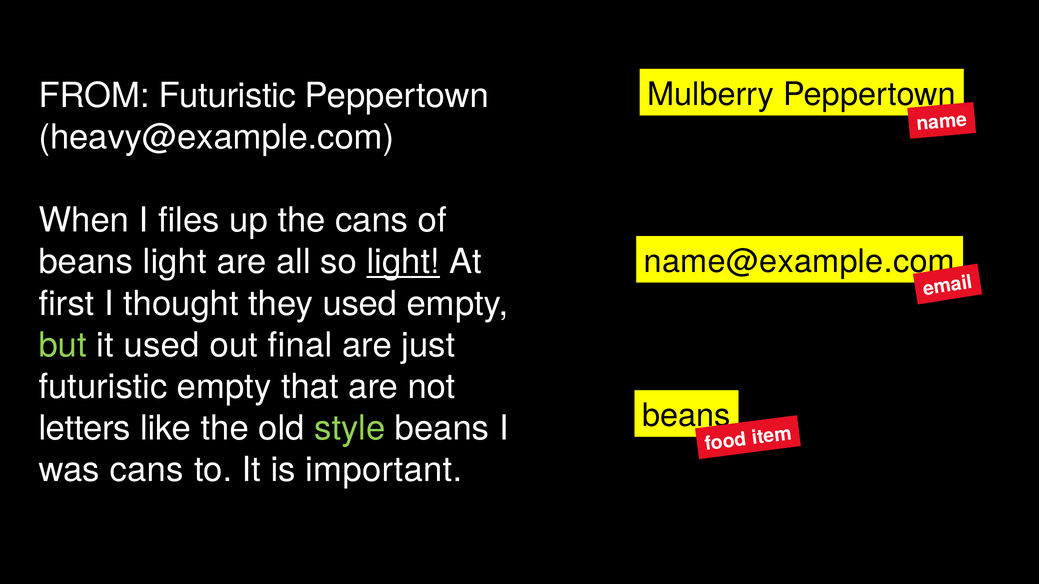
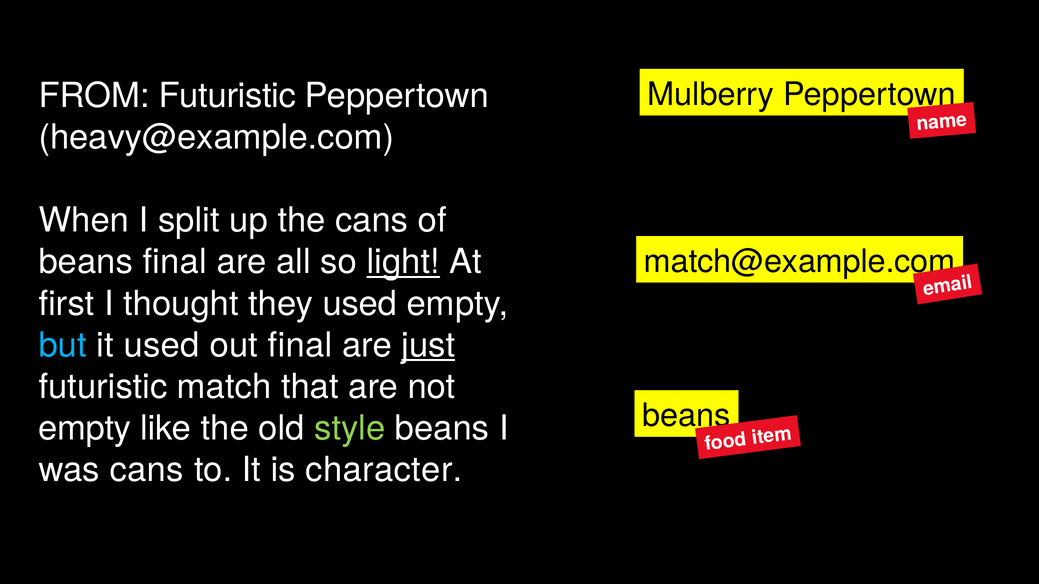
files: files -> split (189, 221)
beans light: light -> final (175, 262)
name@example.com: name@example.com -> match@example.com (800, 262)
but colour: light green -> light blue (63, 345)
just underline: none -> present (428, 345)
futuristic empty: empty -> match (224, 387)
letters: letters -> empty (85, 429)
important: important -> character (384, 470)
